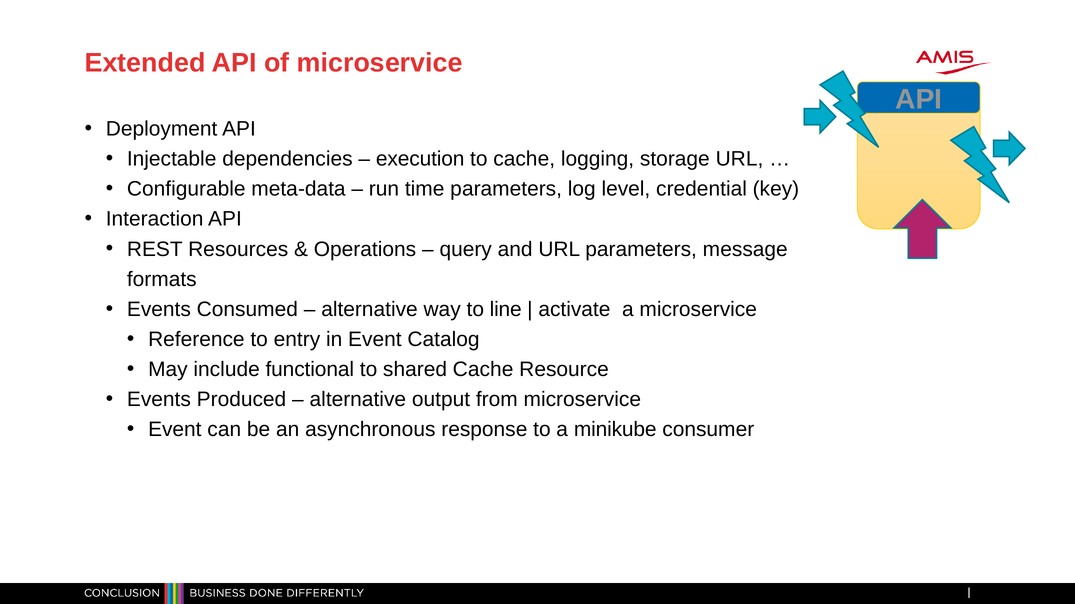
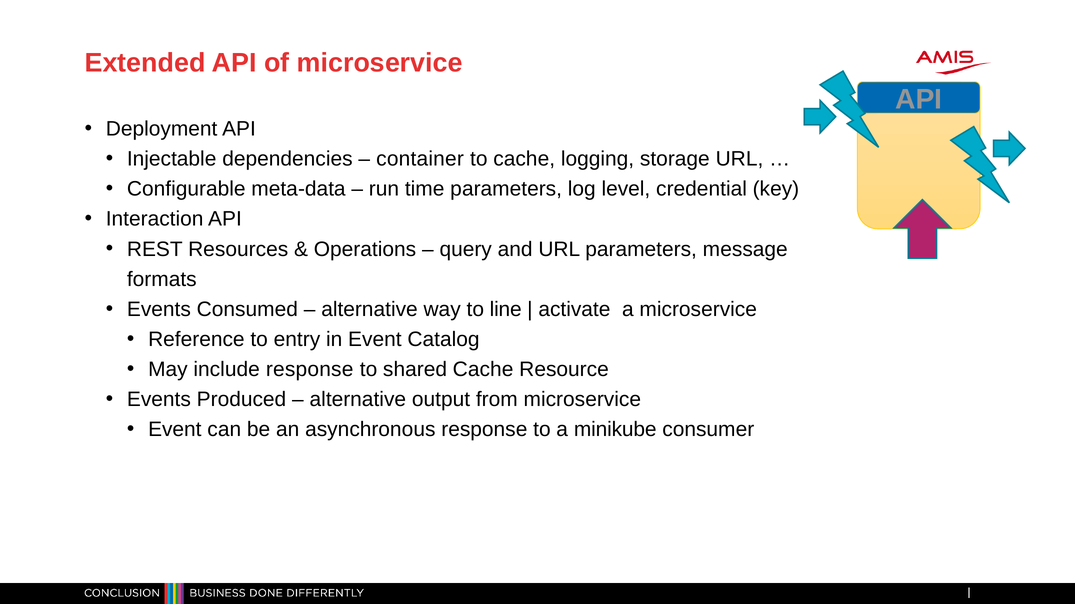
execution: execution -> container (420, 159)
include functional: functional -> response (310, 370)
